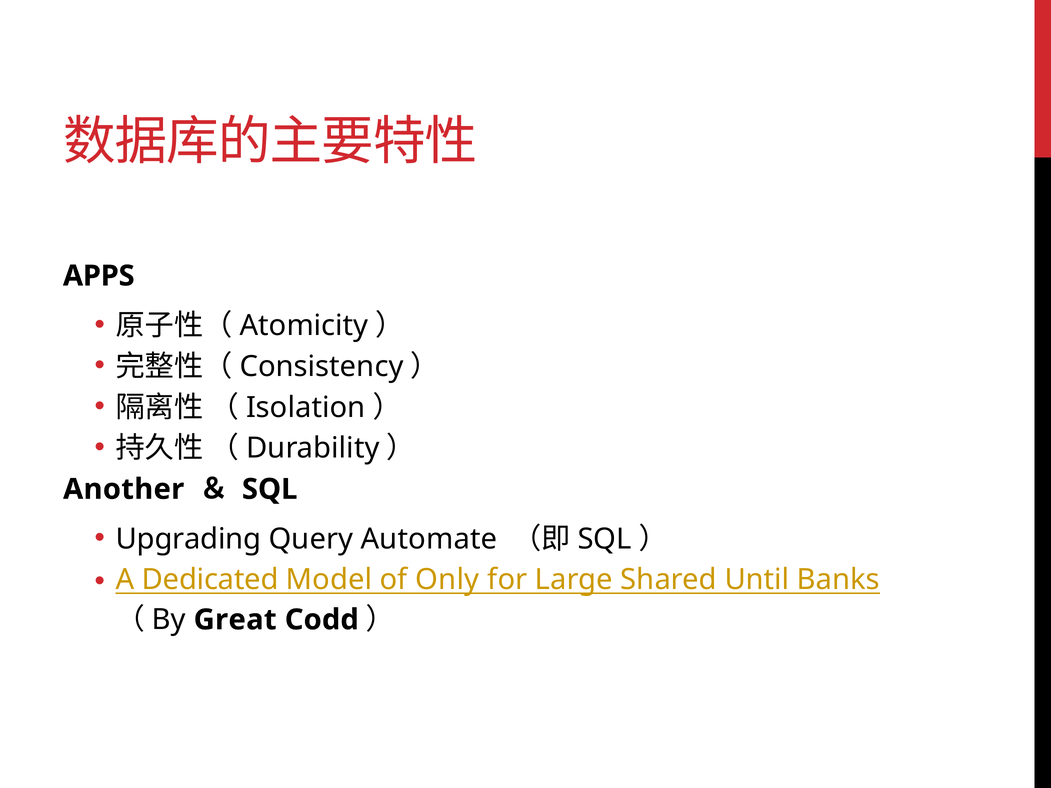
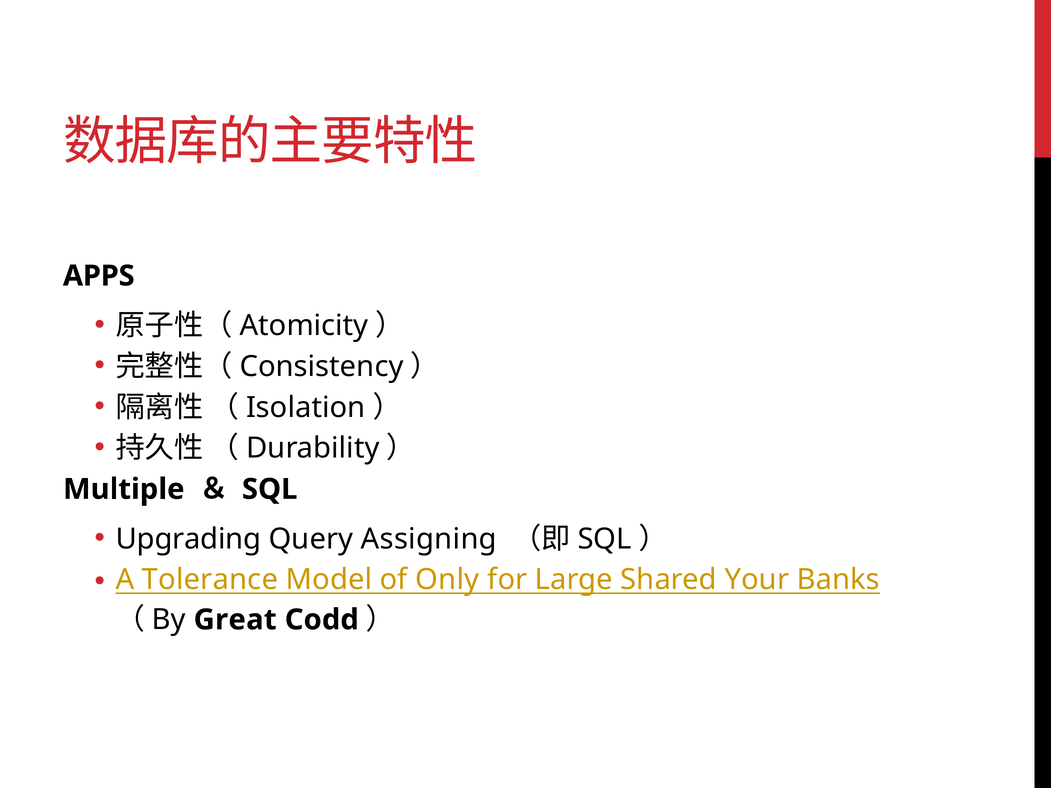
Another: Another -> Multiple (124, 489)
Automate: Automate -> Assigning (429, 539)
Dedicated: Dedicated -> Tolerance (210, 580)
Until: Until -> Your (757, 580)
